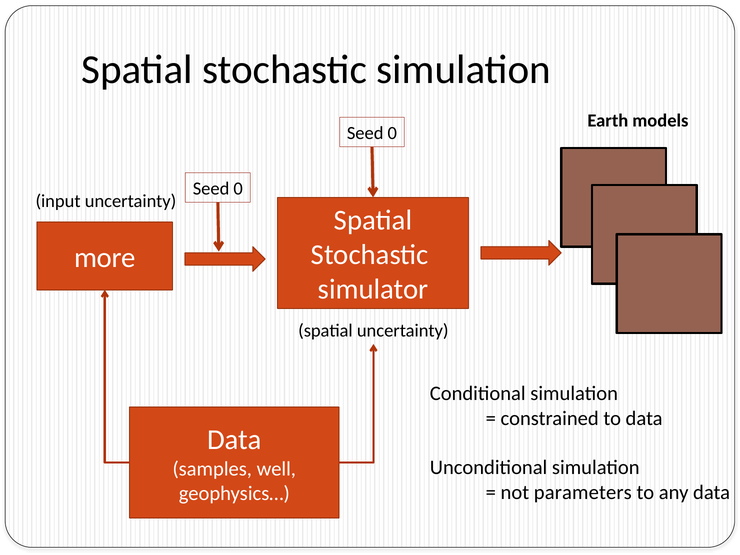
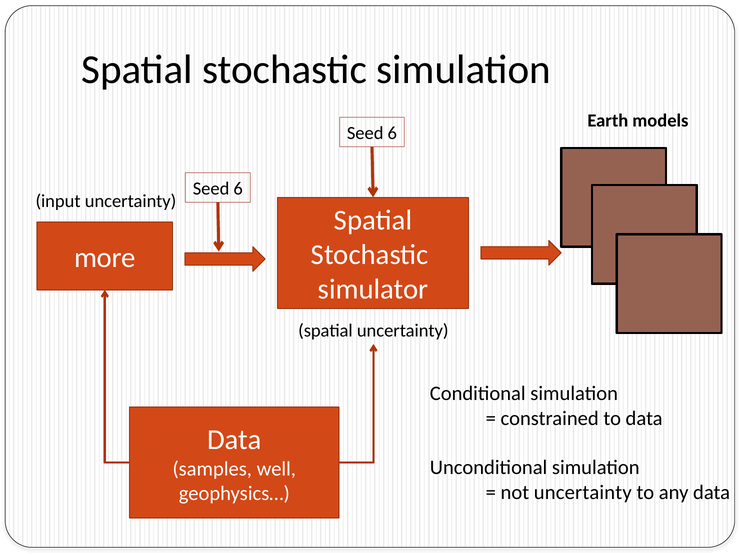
0: 0 -> 6 (392, 133)
0: 0 -> 6 (238, 189)
not parameters: parameters -> uncertainty (583, 492)
